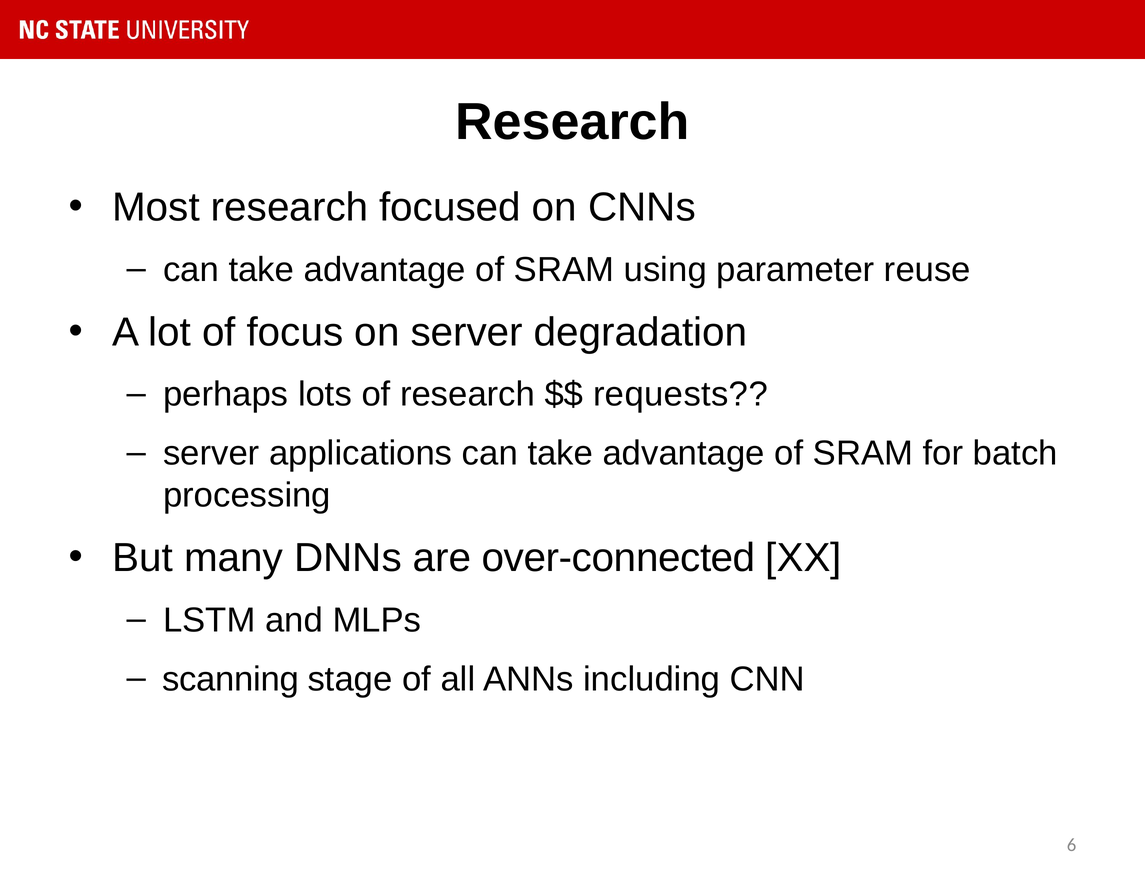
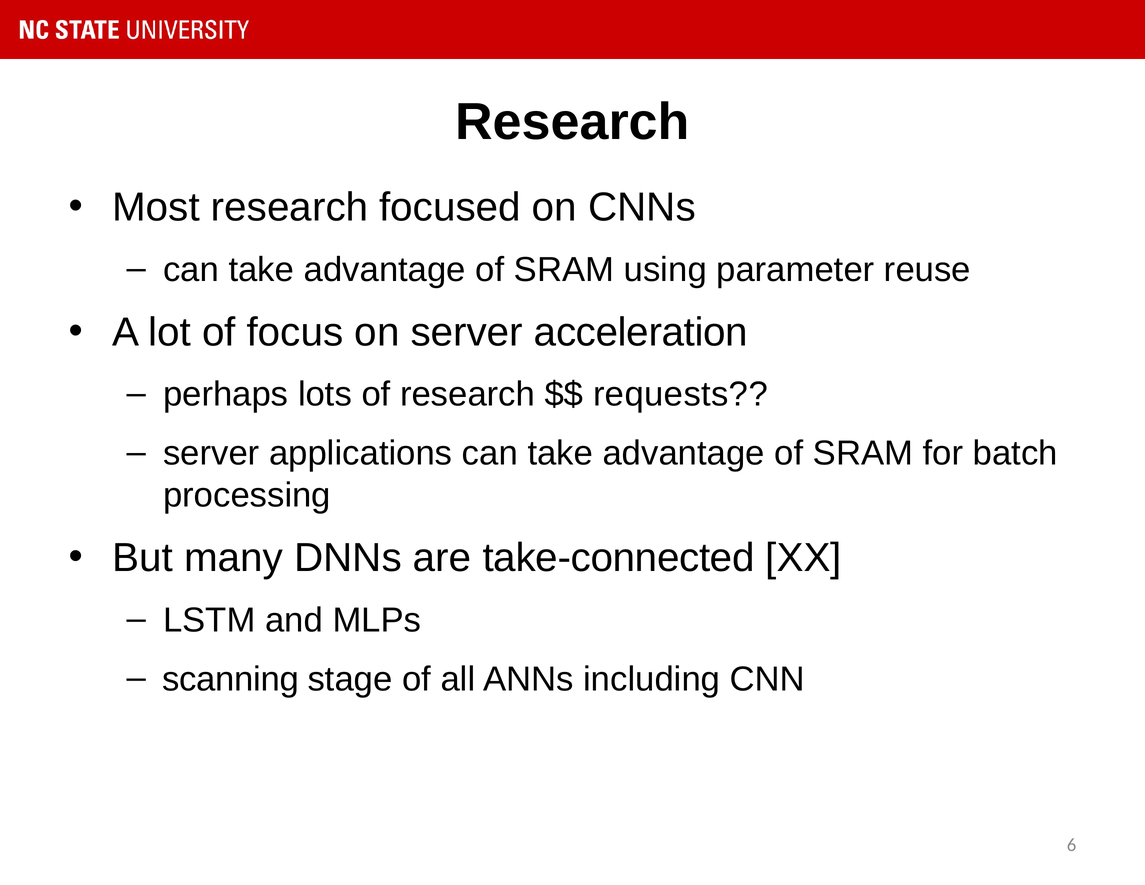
degradation: degradation -> acceleration (641, 332)
over-connected: over-connected -> take-connected (619, 558)
